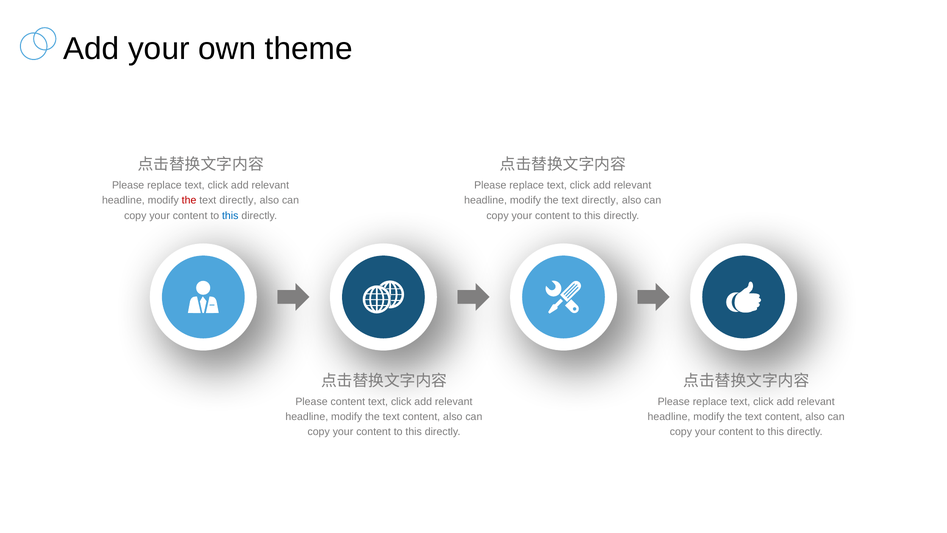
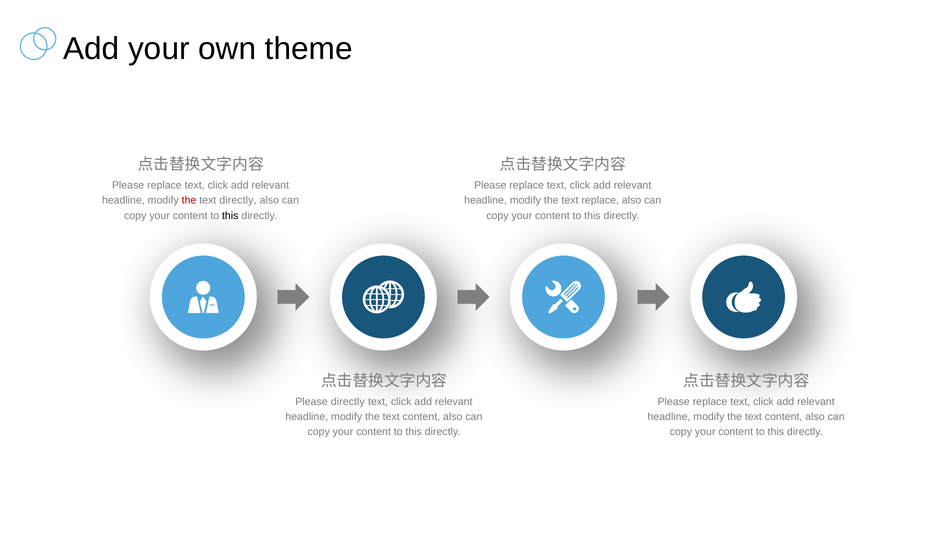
directly: directly -> replace (600, 200)
this colour: blue -> black (230, 215)
Please content: content -> directly (348, 402)
